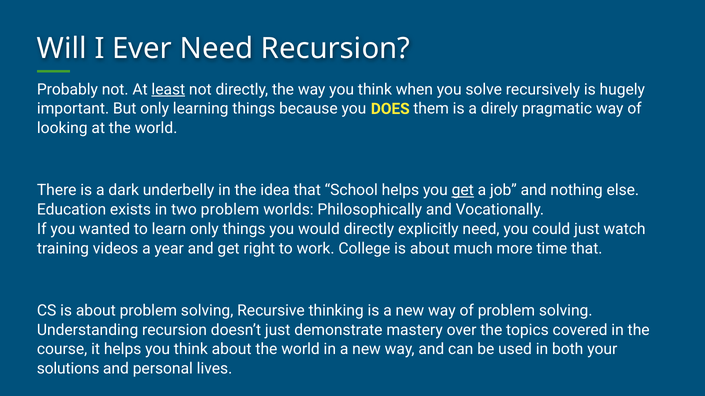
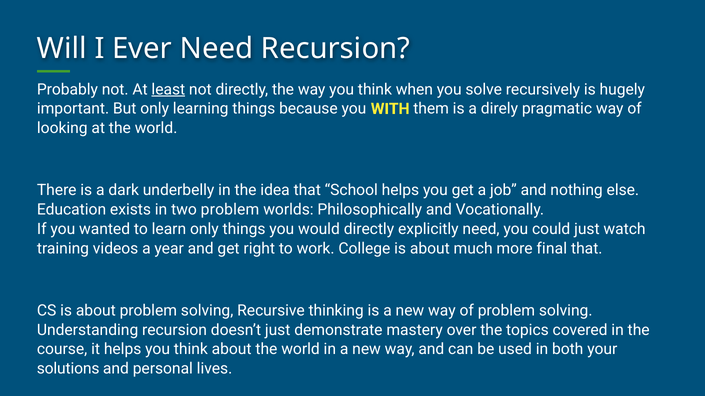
DOES: DOES -> WITH (390, 109)
get underline: present -> none (463, 191)
time: time -> final (552, 249)
